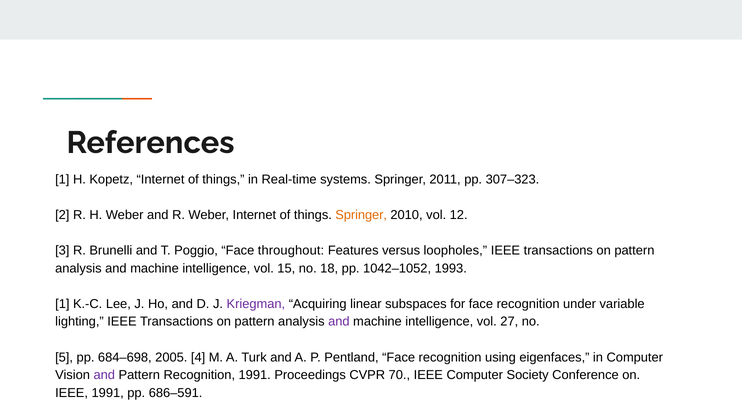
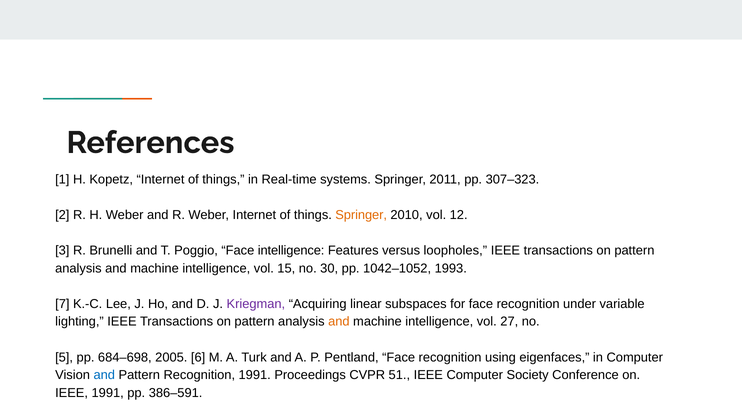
Face throughout: throughout -> intelligence (291, 250)
18: 18 -> 30 (329, 268)
1: 1 -> 7 (62, 303)
and colour: purple -> orange (339, 321)
4: 4 -> 6 (198, 357)
and colour: purple -> blue (104, 374)
70: 70 -> 51 (399, 374)
686–591: 686–591 -> 386–591 (176, 392)
